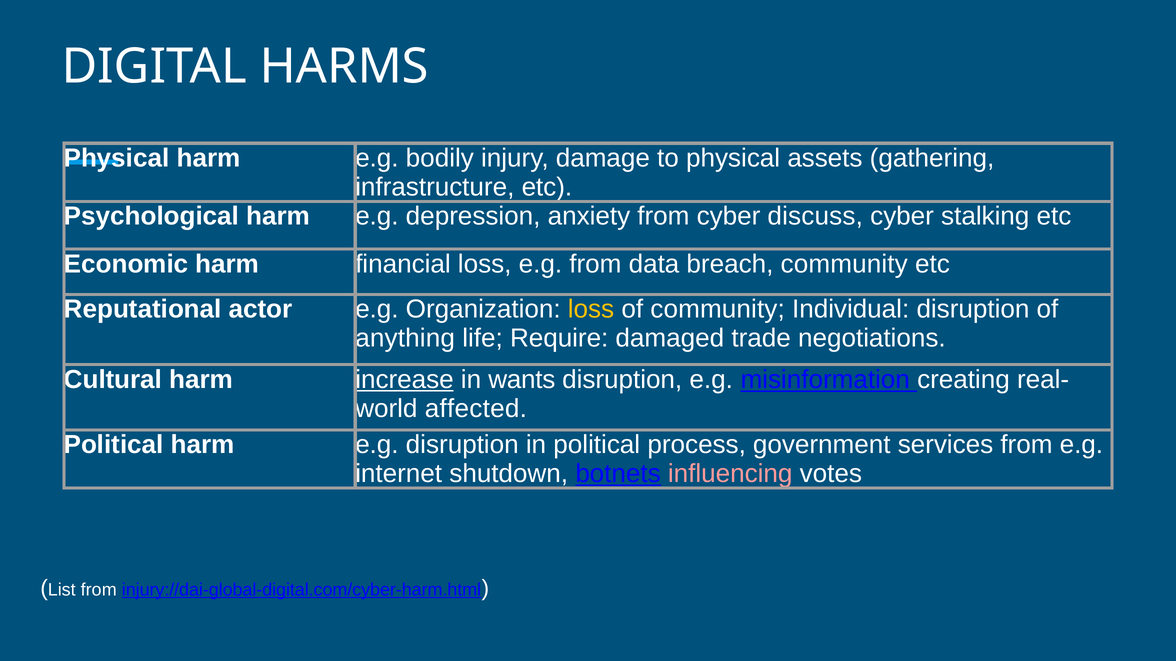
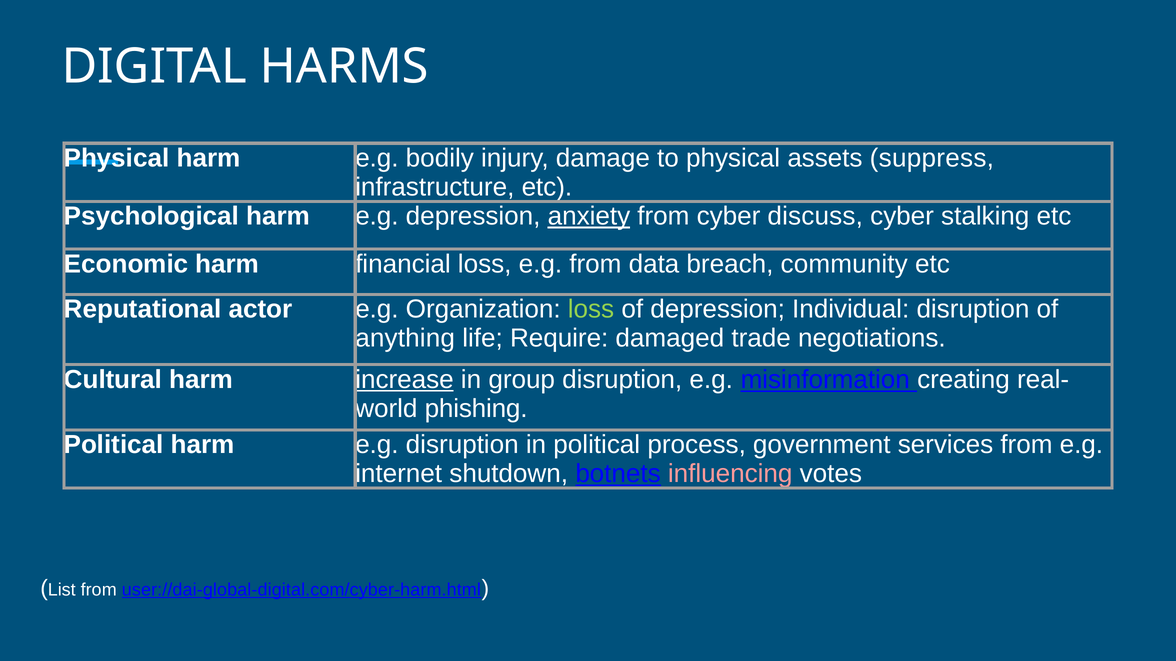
gathering: gathering -> suppress (932, 158)
anxiety underline: none -> present (589, 216)
loss colour: yellow -> light green (591, 310)
of community: community -> depression (718, 310)
wants: wants -> group (522, 380)
affected: affected -> phishing (476, 409)
injury://dai-global-digital.com/cyber-harm.html: injury://dai-global-digital.com/cyber-harm.html -> user://dai-global-digital.com/cyber-harm.html (301, 590)
